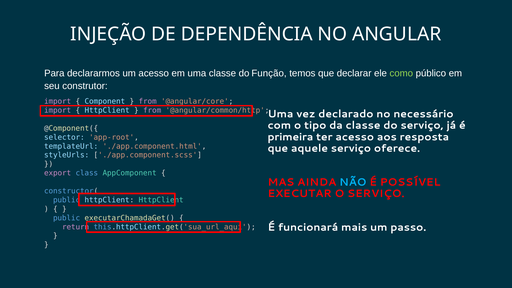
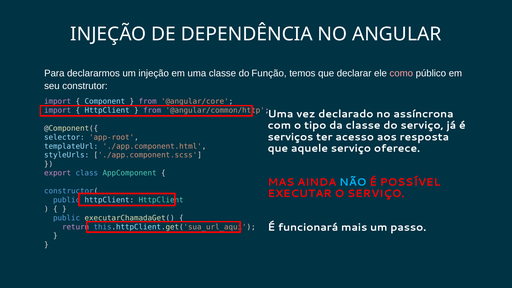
um acesso: acesso -> injeção (154, 73)
como colour: light green -> pink (401, 73)
necessário: necessário -> assíncrona (423, 114)
primeira: primeira -> serviços (290, 137)
